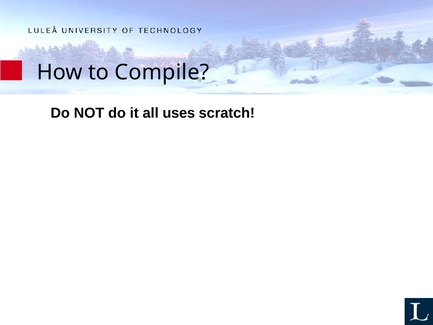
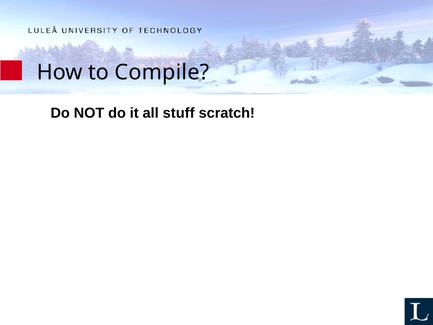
uses: uses -> stuff (179, 113)
